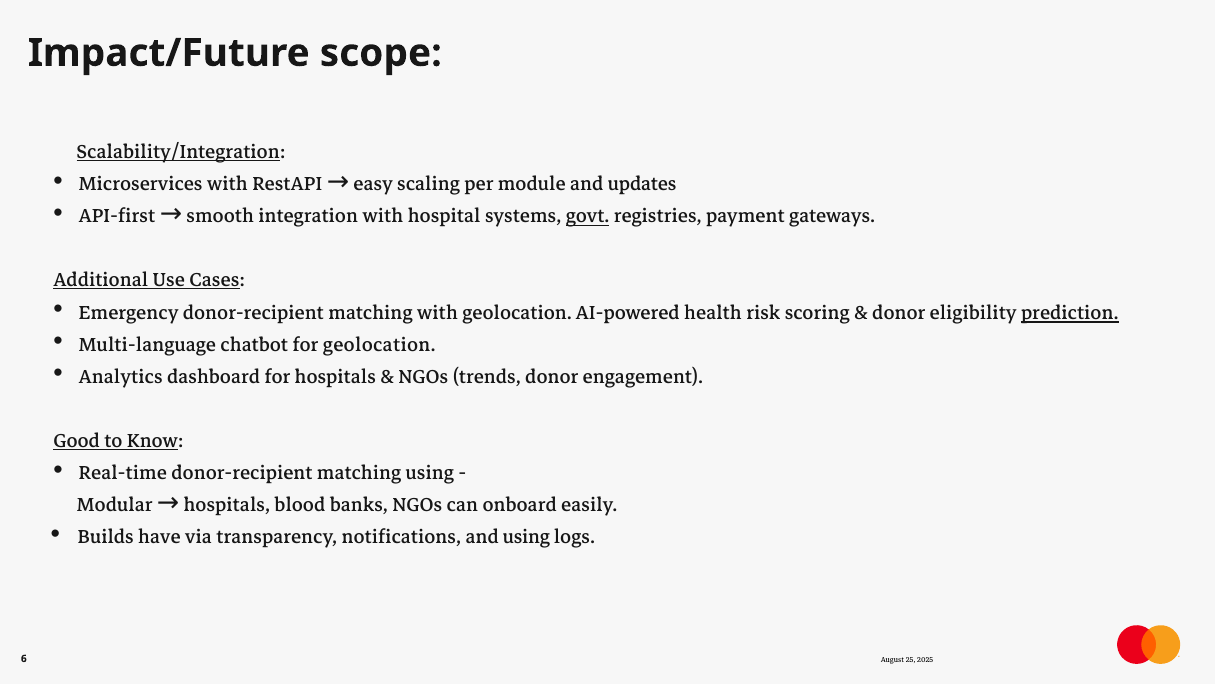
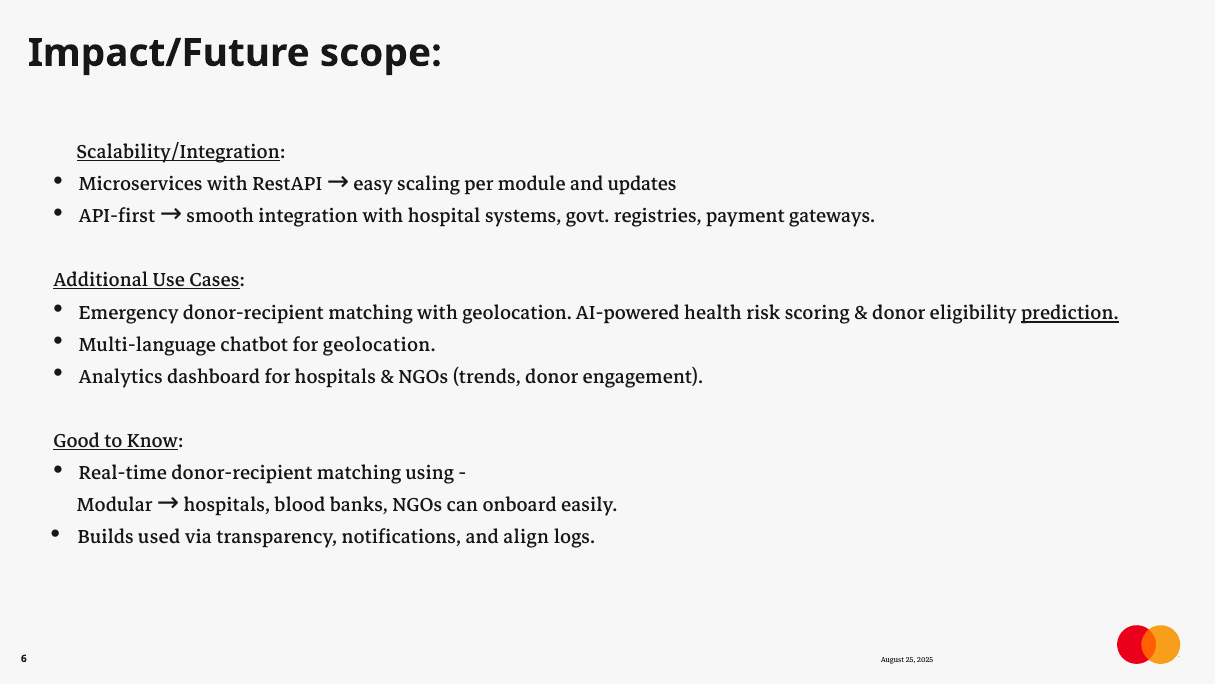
govt underline: present -> none (588, 214)
have: have -> used (159, 534)
and using: using -> align (526, 534)
